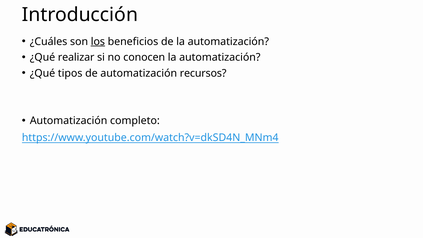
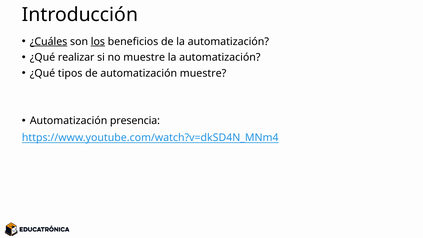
¿Cuáles underline: none -> present (49, 42)
no conocen: conocen -> muestre (144, 57)
automatización recursos: recursos -> muestre (203, 73)
completo: completo -> presencia (135, 121)
